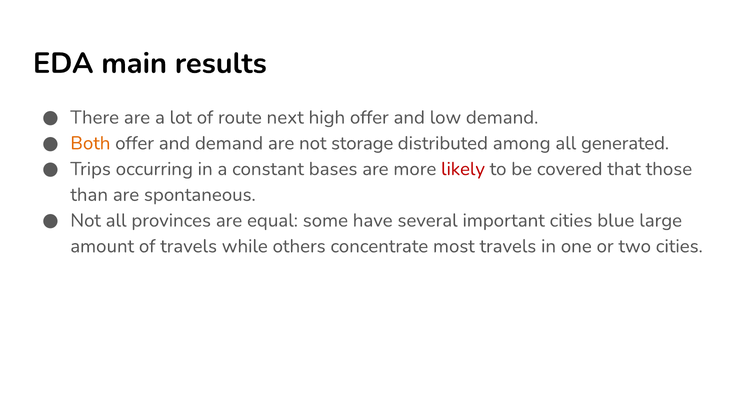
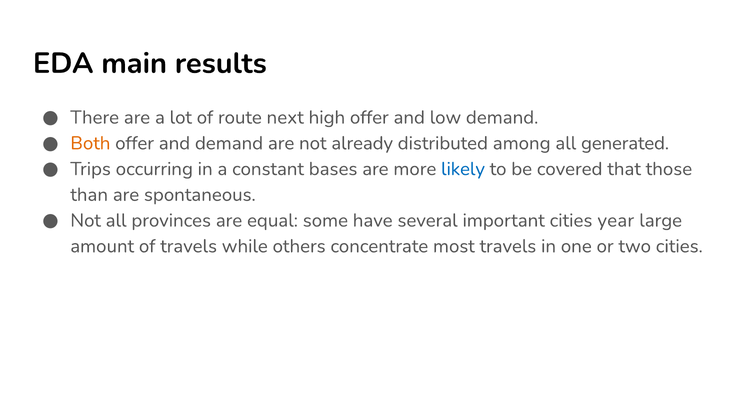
storage: storage -> already (362, 143)
likely colour: red -> blue (463, 169)
blue: blue -> year (616, 221)
